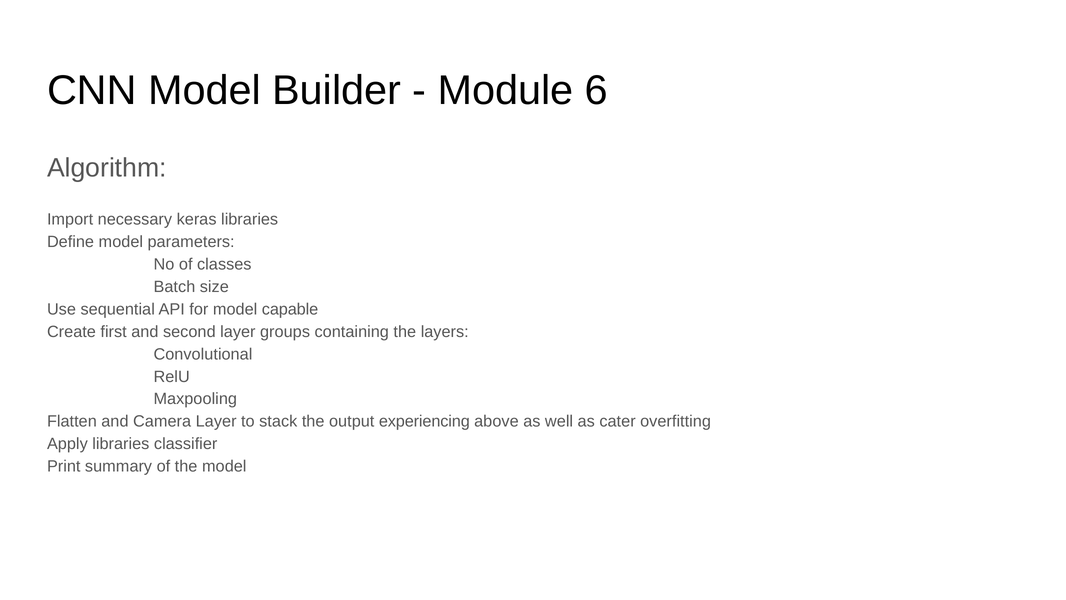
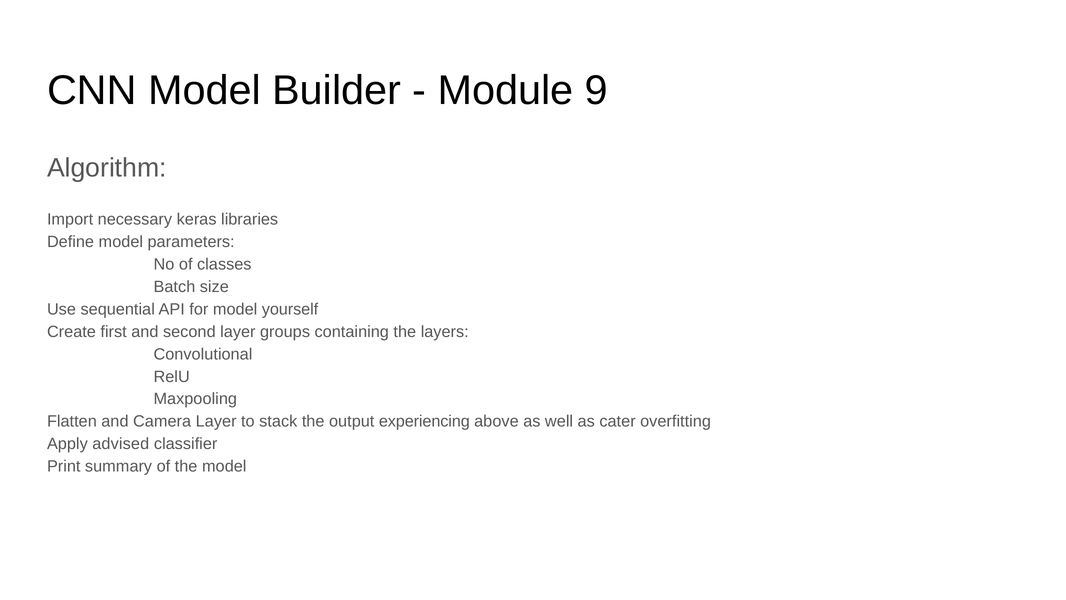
6: 6 -> 9 (596, 90)
capable: capable -> yourself (290, 309)
Apply libraries: libraries -> advised (121, 444)
